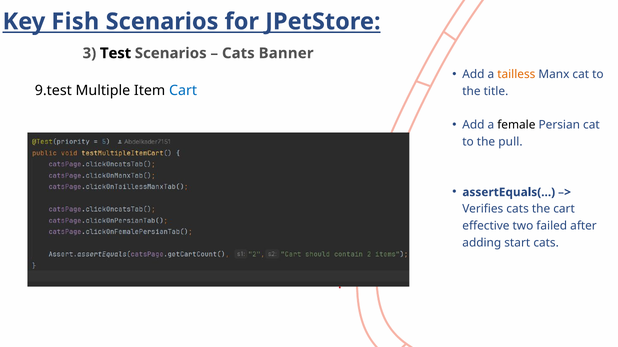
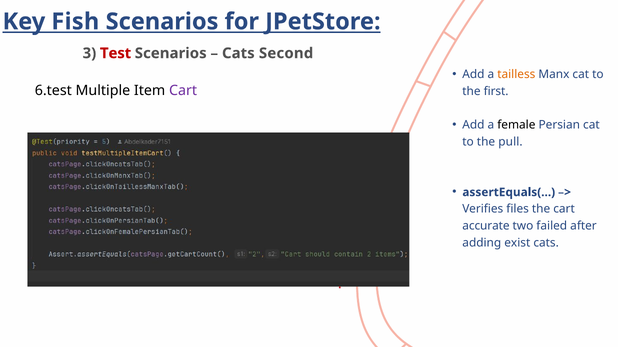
Test colour: black -> red (116, 53)
Banner: Banner -> Second (286, 53)
9.test: 9.test -> 6.test (53, 91)
Cart colour: blue -> purple (183, 91)
title: title -> first (496, 91)
Verifies cats: cats -> files (518, 209)
effective: effective -> accurate (486, 226)
start: start -> exist (517, 243)
